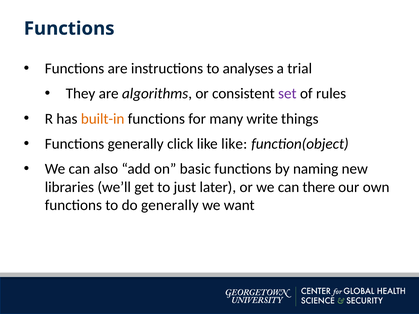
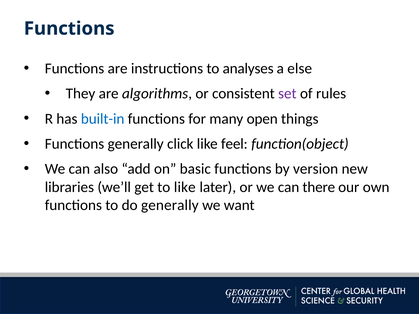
trial: trial -> else (300, 69)
built-in colour: orange -> blue (103, 119)
write: write -> open (262, 119)
like like: like -> feel (234, 144)
naming: naming -> version (316, 169)
to just: just -> like (185, 187)
